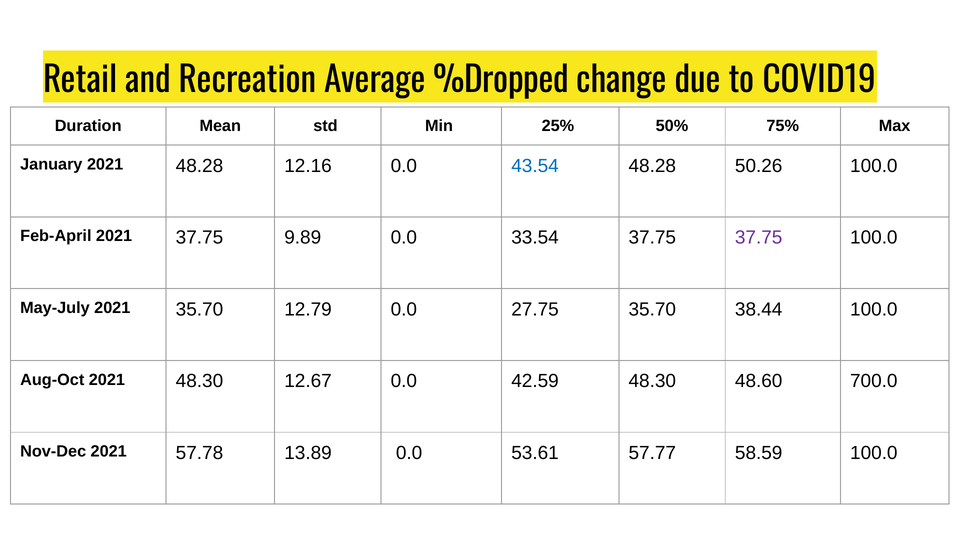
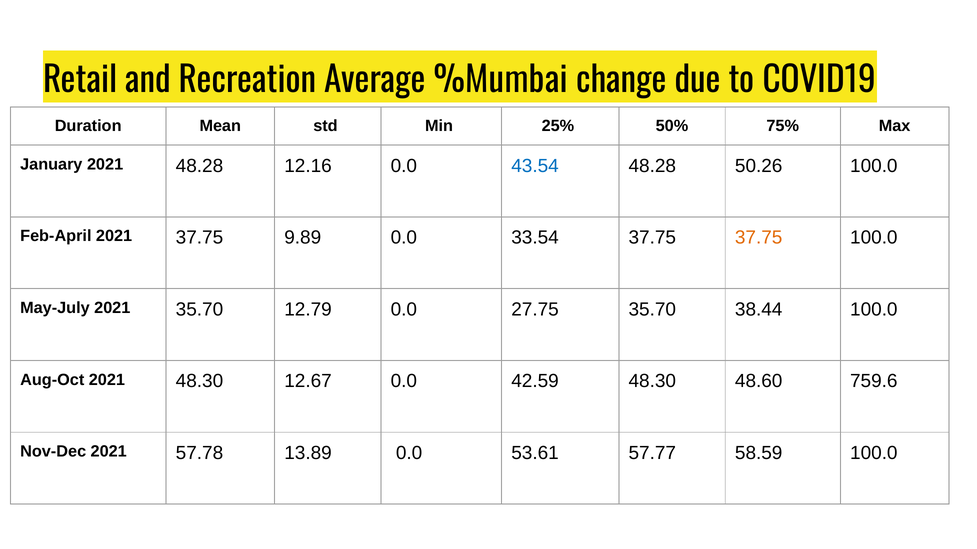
%Dropped: %Dropped -> %Mumbai (501, 81)
37.75 colour: purple -> orange (759, 238)
700.0: 700.0 -> 759.6 (874, 382)
